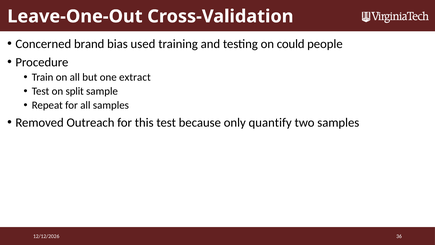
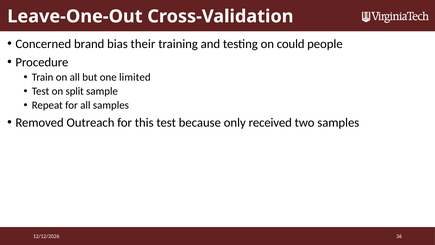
used: used -> their (143, 44)
extract: extract -> limited (135, 77)
quantify: quantify -> received (270, 122)
